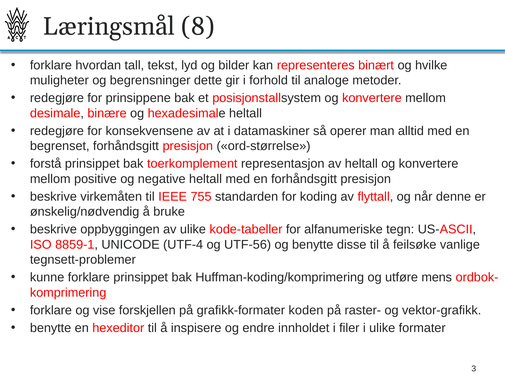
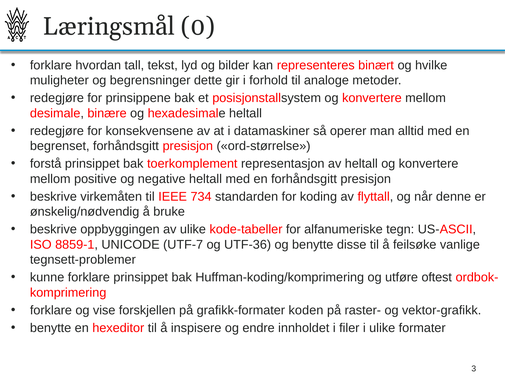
8: 8 -> 0 (198, 26)
755: 755 -> 734 (201, 196)
UTF-4: UTF-4 -> UTF-7 (183, 244)
UTF-56: UTF-56 -> UTF-36 (248, 244)
mens: mens -> oftest (437, 277)
